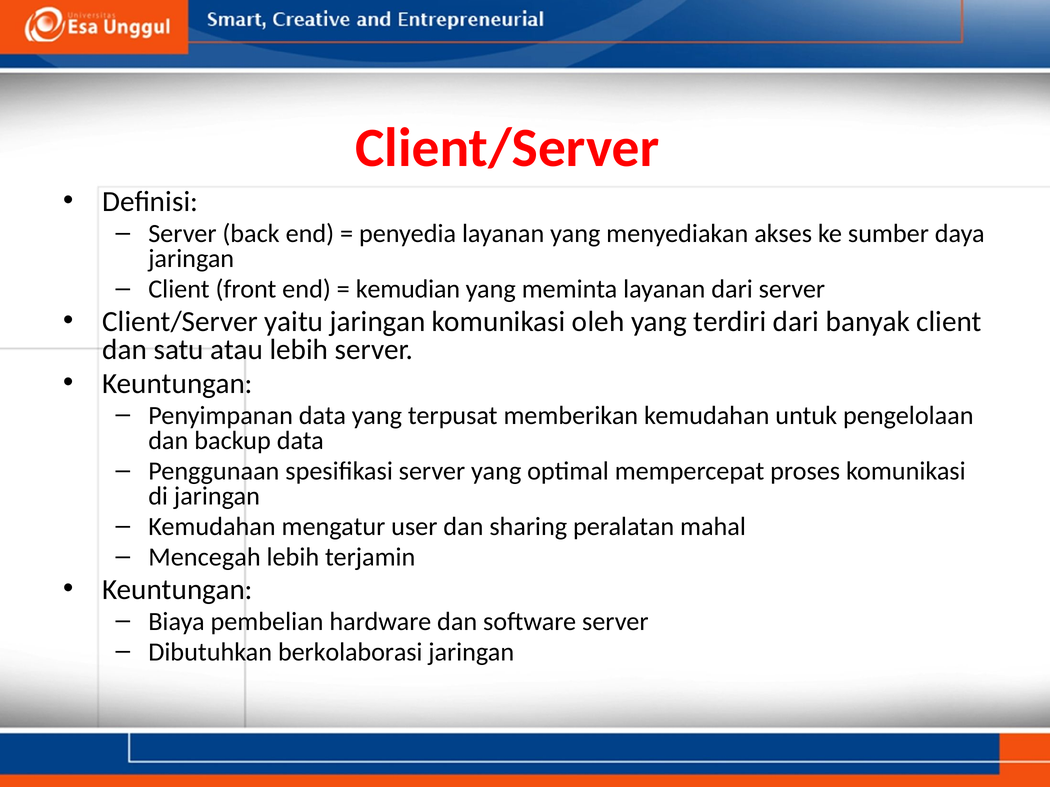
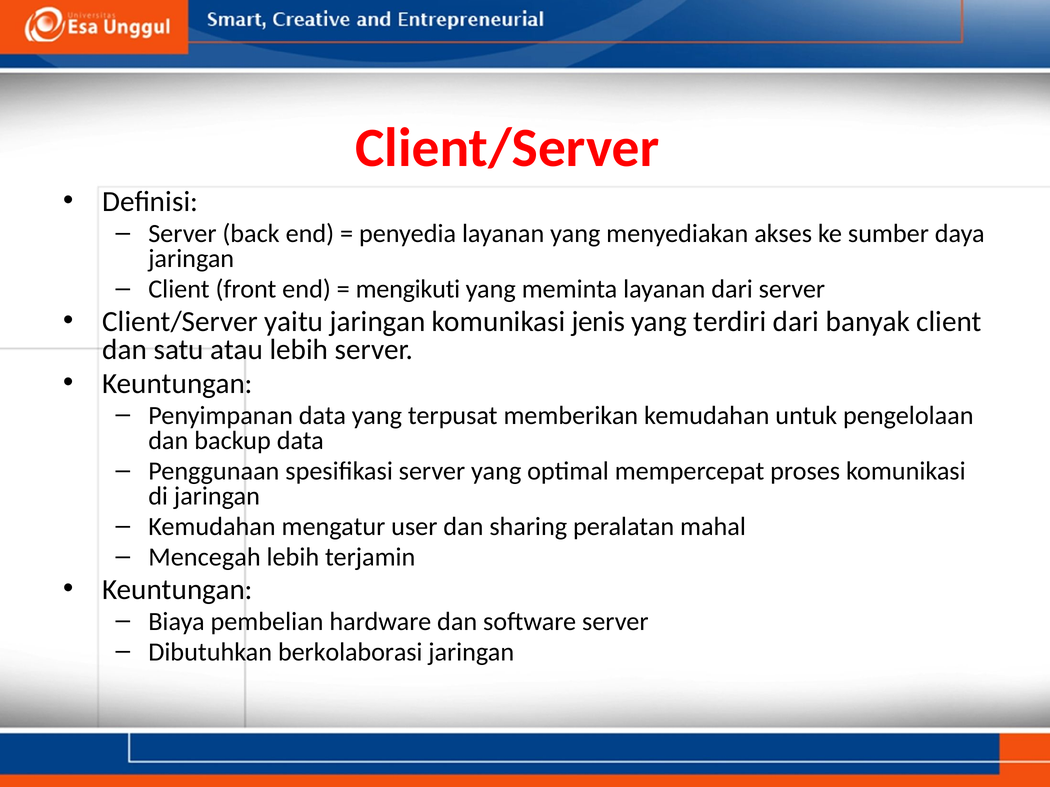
kemudian: kemudian -> mengikuti (408, 289)
oleh: oleh -> jenis (598, 322)
